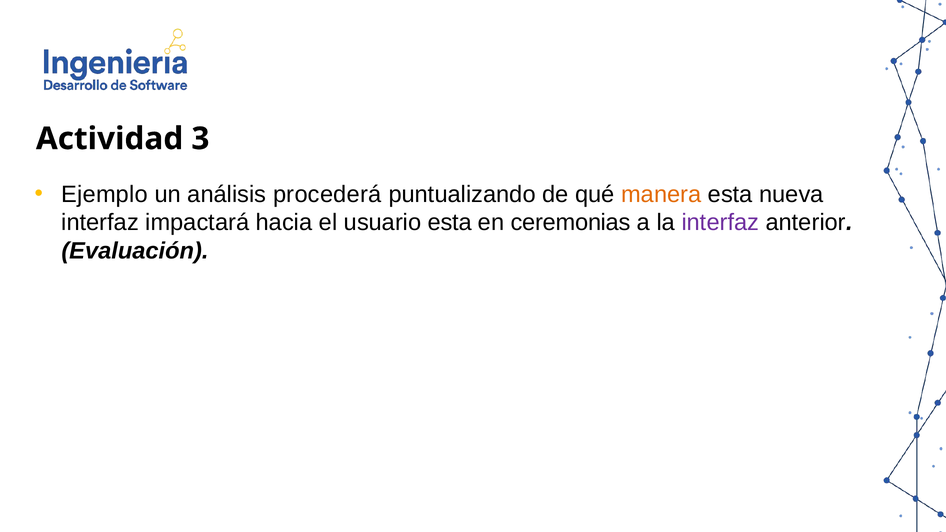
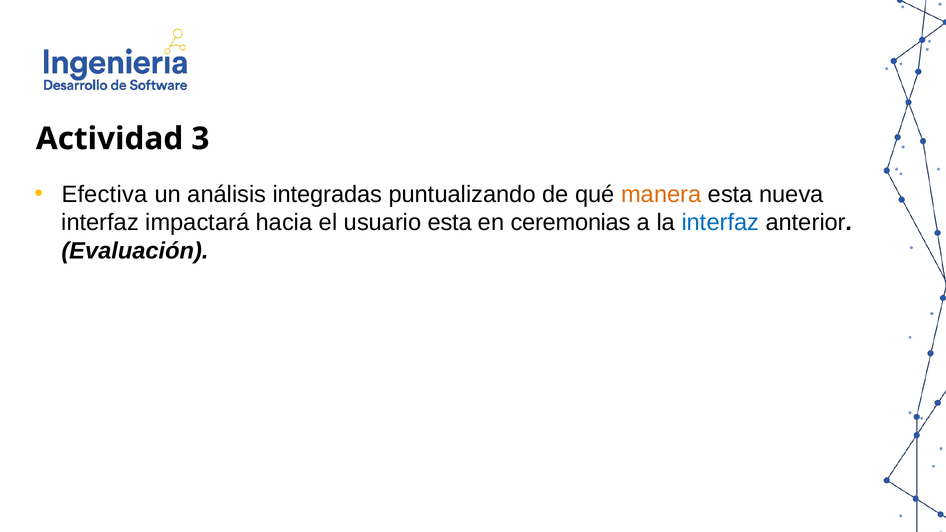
Ejemplo: Ejemplo -> Efectiva (105, 194)
procederá: procederá -> integradas (327, 194)
interfaz colour: purple -> blue (720, 223)
